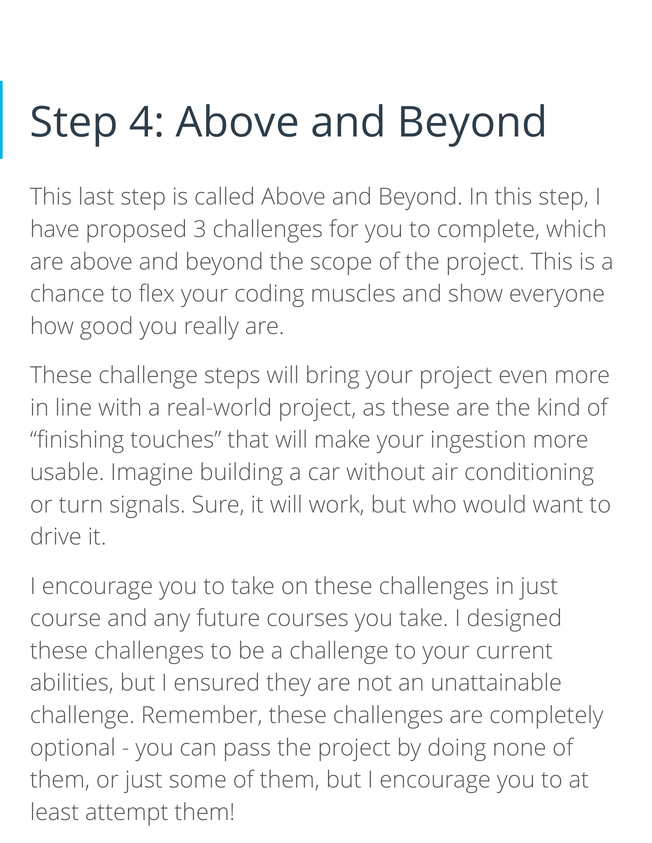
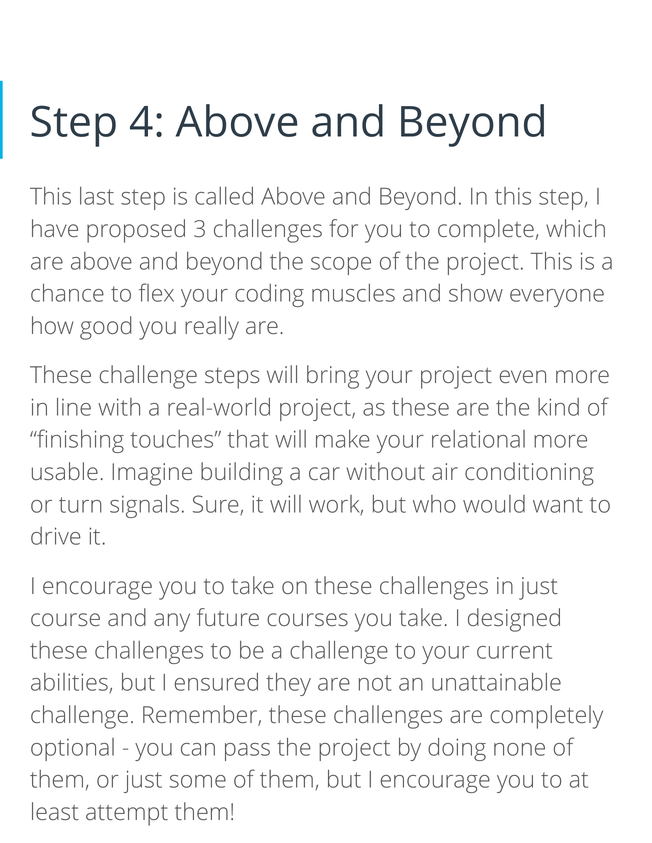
ingestion: ingestion -> relational (478, 441)
